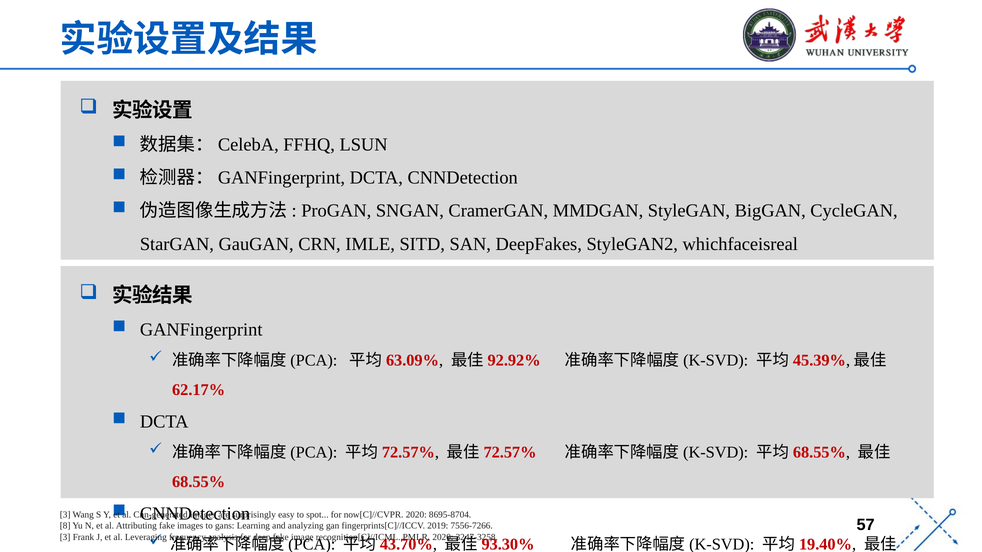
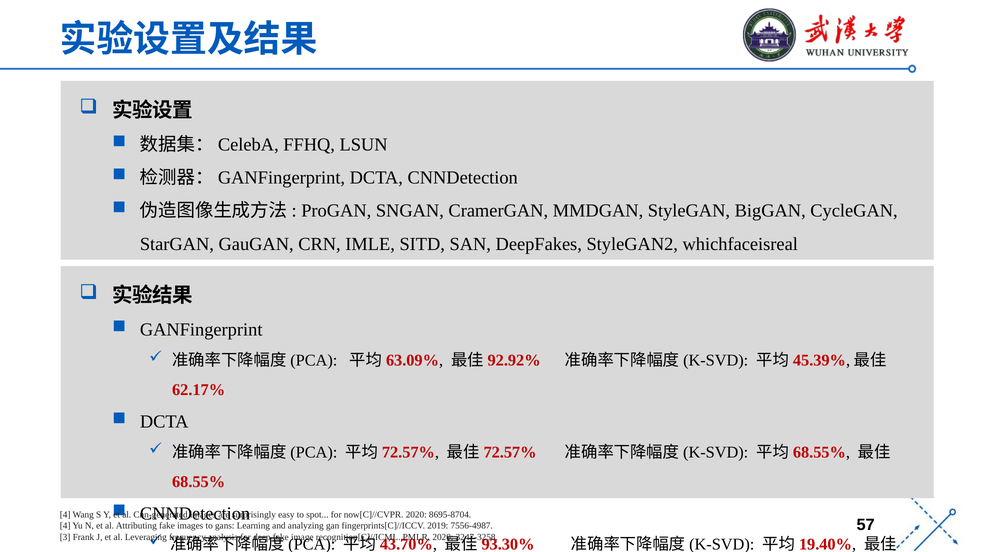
3: 3 -> 4 (65, 515)
8: 8 -> 4 (65, 526)
7556-7266: 7556-7266 -> 7556-4987 (472, 526)
